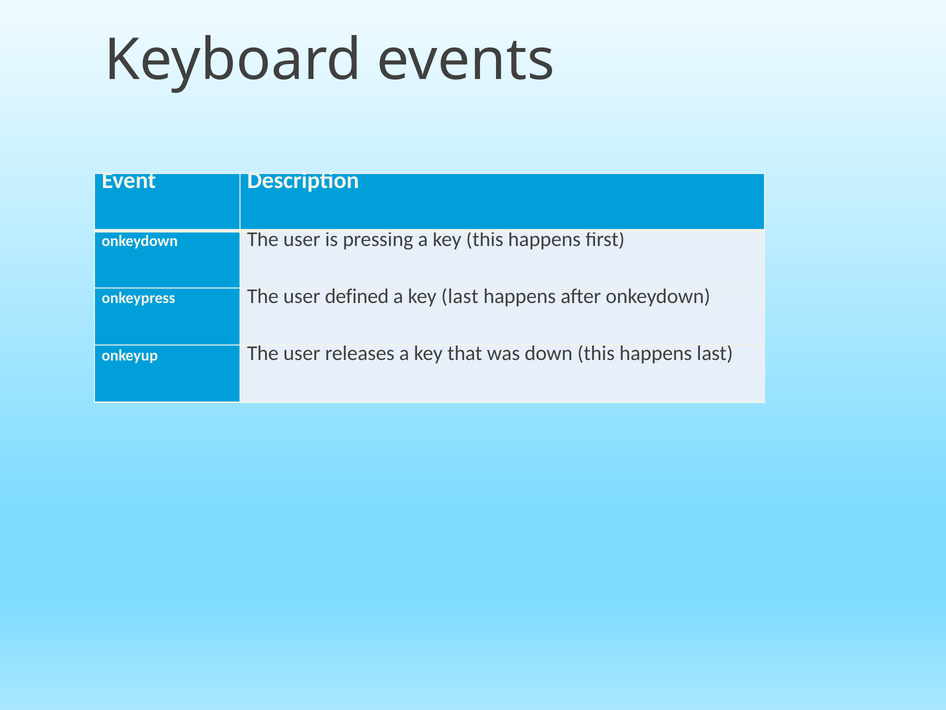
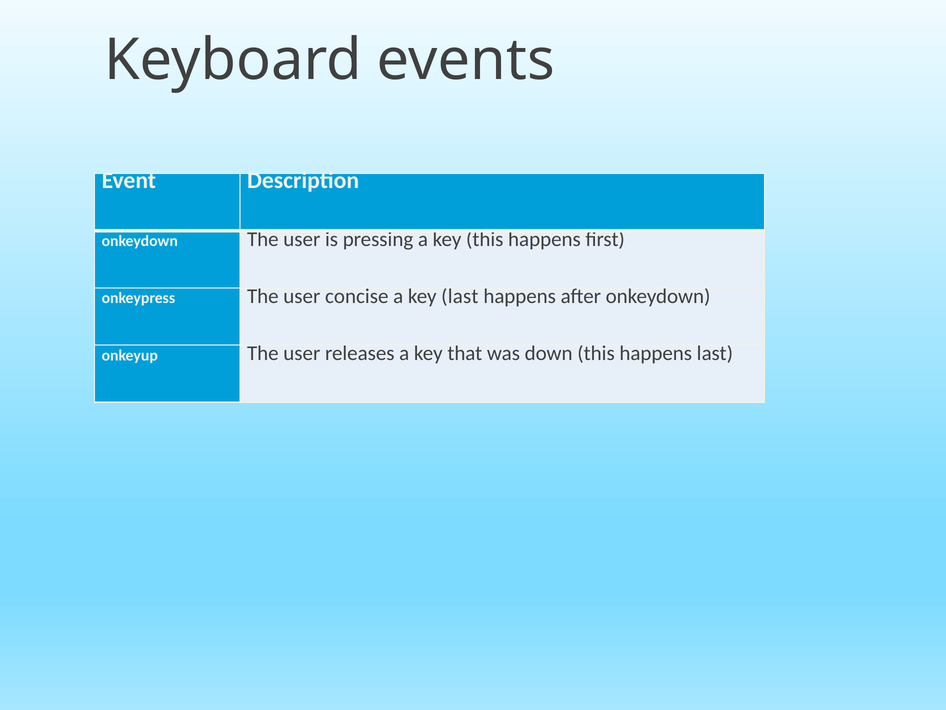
defined: defined -> concise (357, 296)
